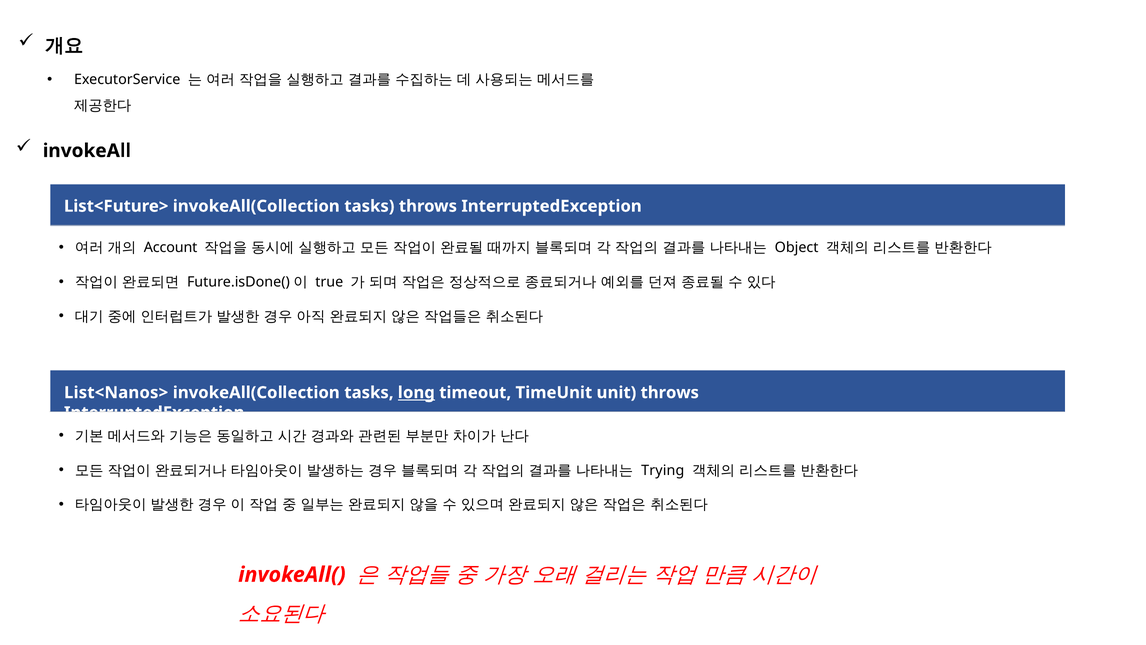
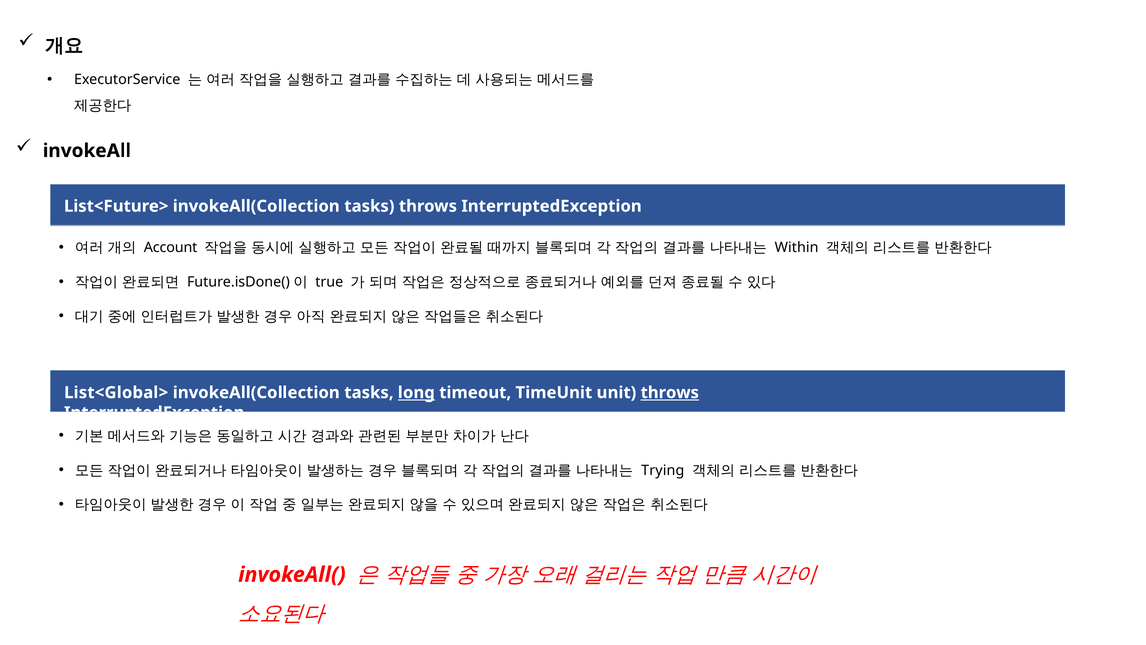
Object: Object -> Within (797, 248)
List<Nanos>: List<Nanos> -> List<Global> (116, 392)
throws underline: none -> present (670, 392)
